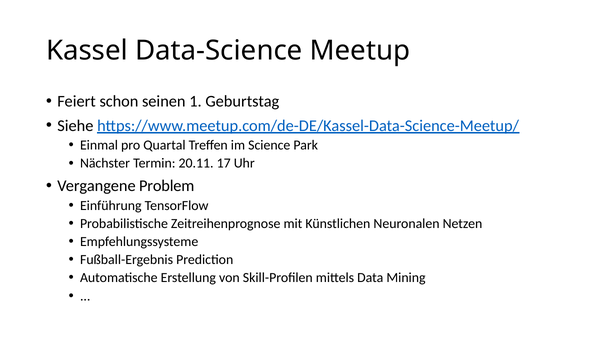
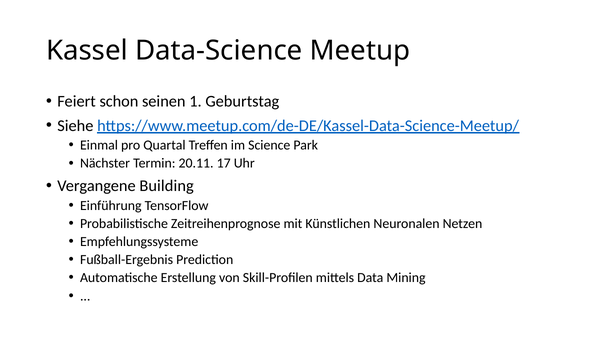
Problem: Problem -> Building (167, 186)
